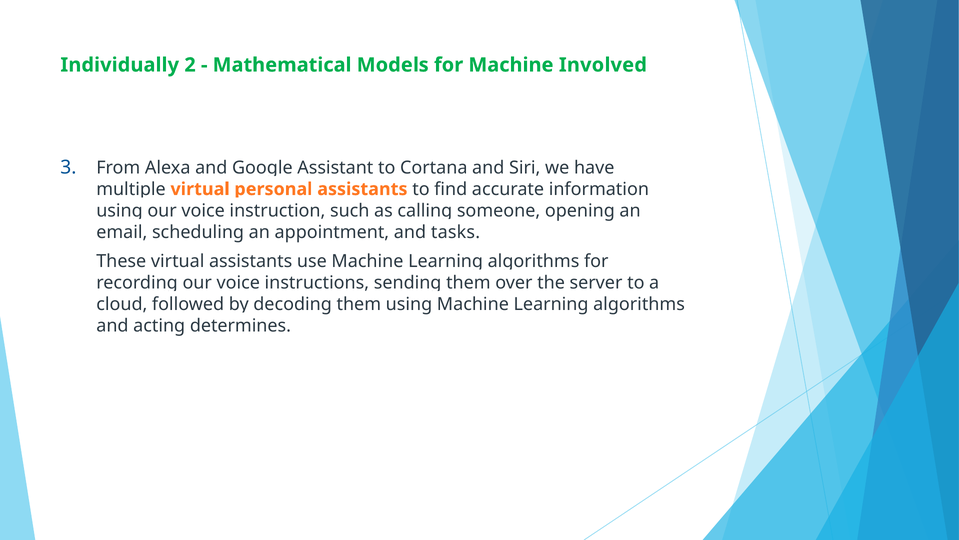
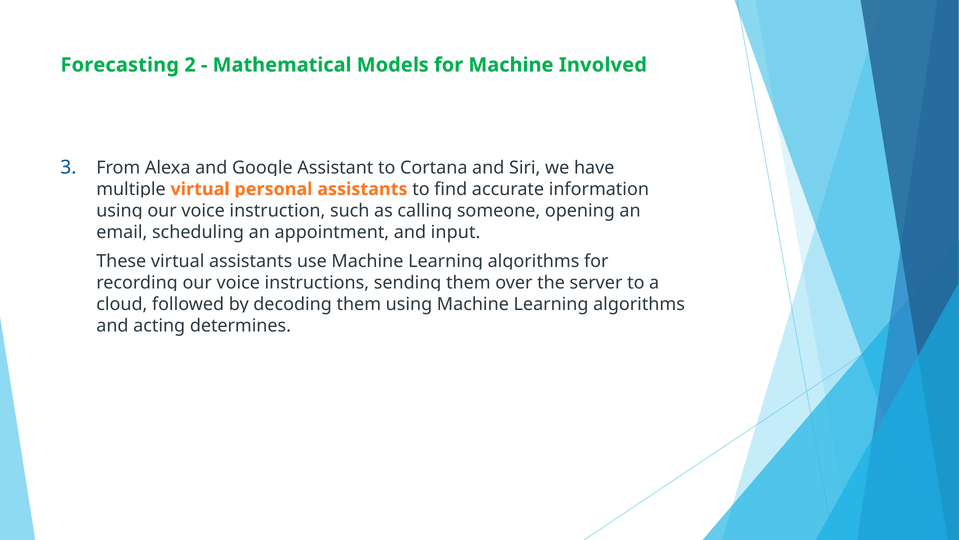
Individually: Individually -> Forecasting (120, 65)
tasks: tasks -> input (456, 232)
